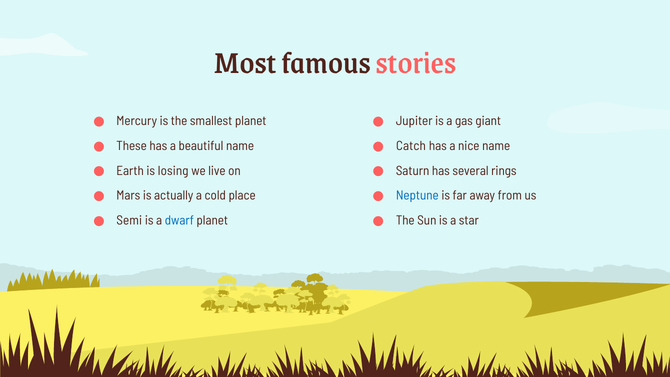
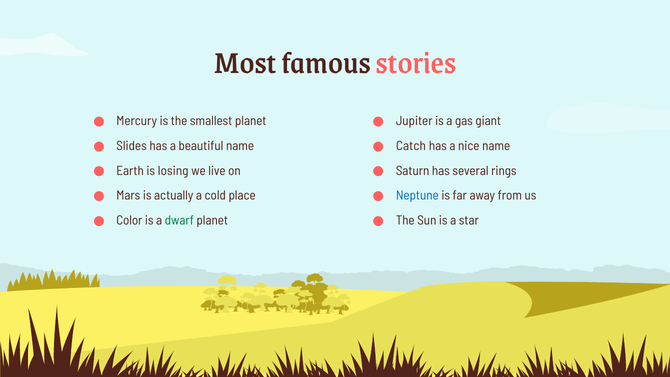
These: These -> Slides (132, 146)
Semi: Semi -> Color (129, 221)
dwarf colour: blue -> green (179, 221)
